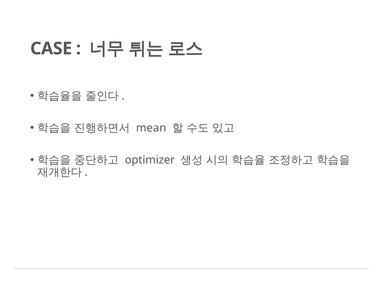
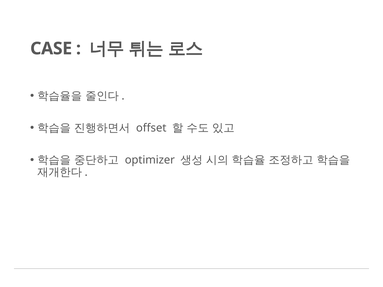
mean: mean -> offset (151, 128)
